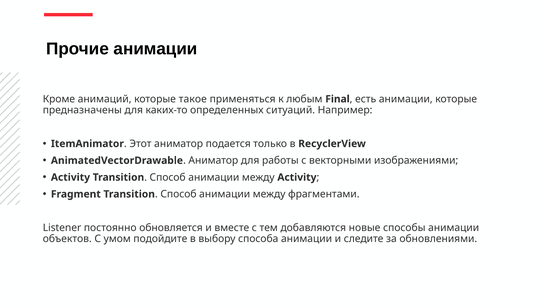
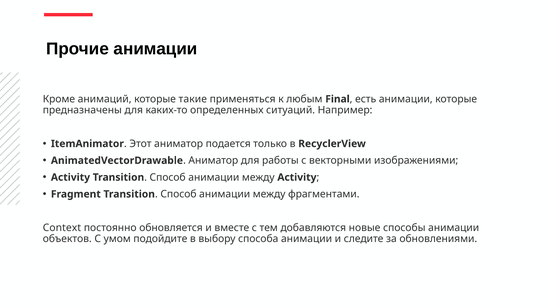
такое: такое -> такие (193, 99)
Listener: Listener -> Context (62, 228)
